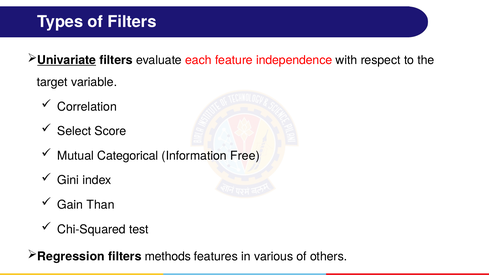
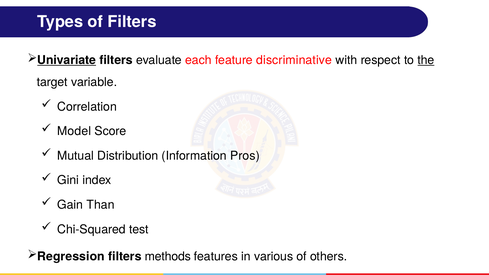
independence: independence -> discriminative (294, 60)
the underline: none -> present (426, 60)
Select: Select -> Model (74, 131)
Categorical: Categorical -> Distribution (128, 156)
Free: Free -> Pros (245, 156)
